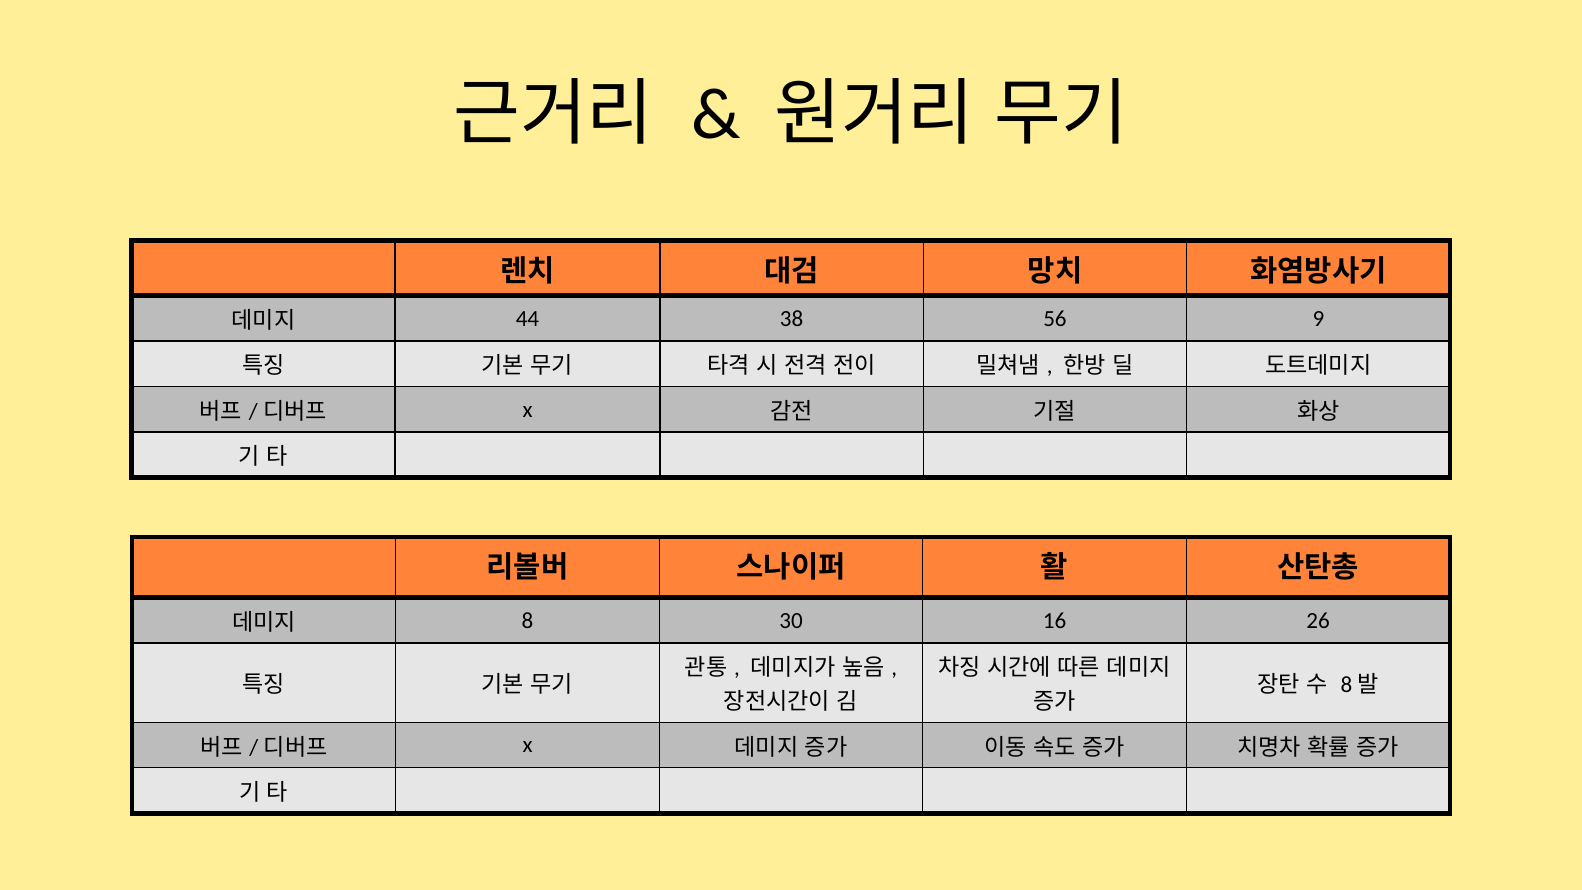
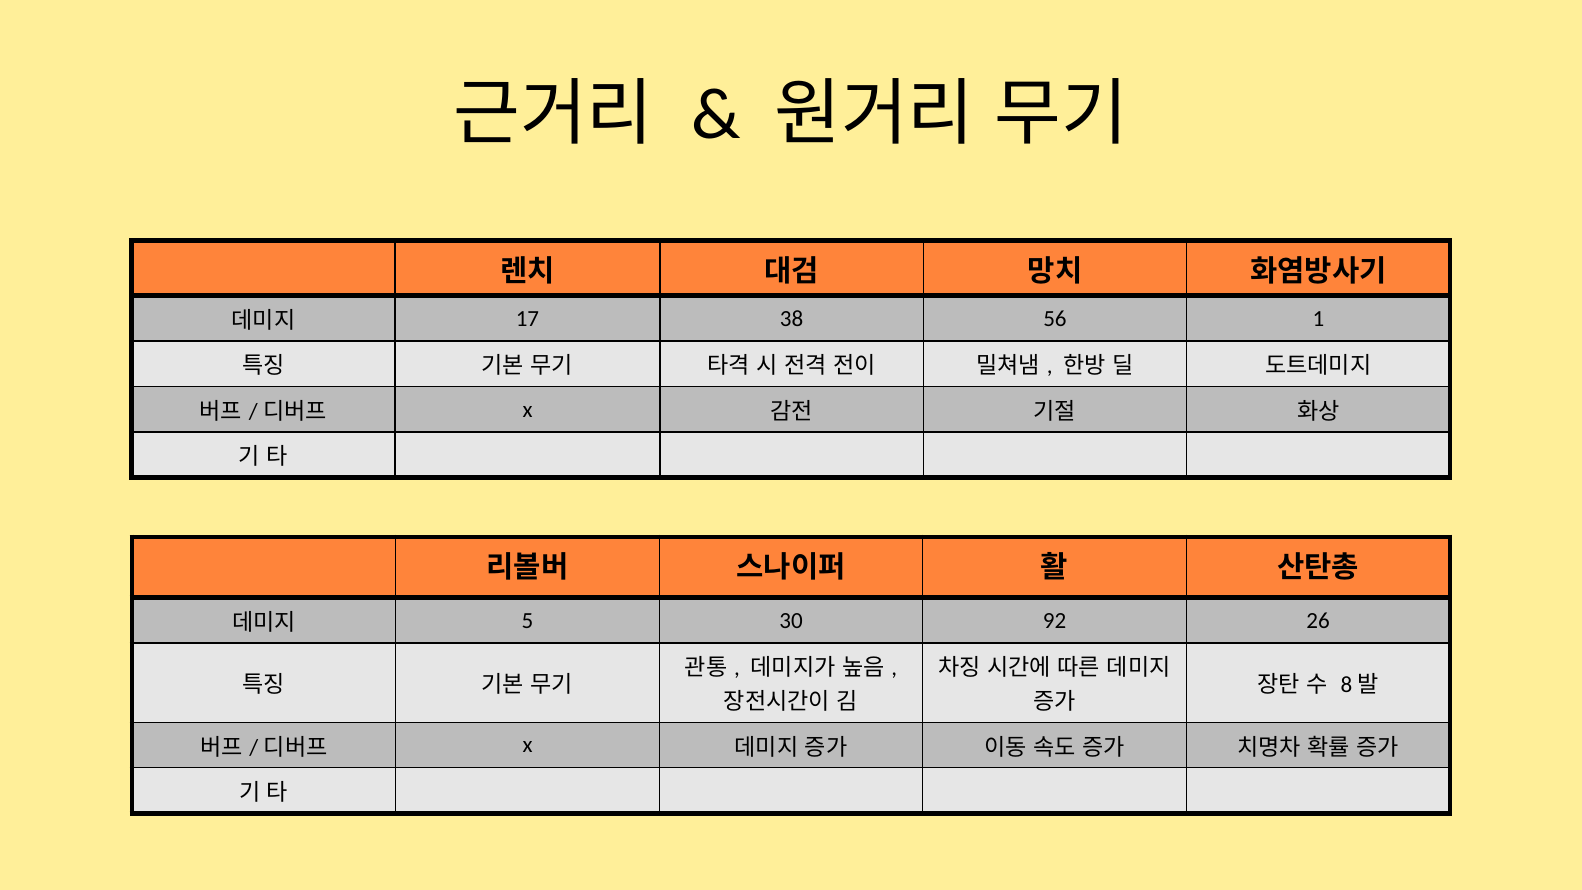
44: 44 -> 17 (527, 319)
9: 9 -> 1 (1318, 319)
8: 8 -> 5 (527, 620)
16: 16 -> 92 (1055, 620)
